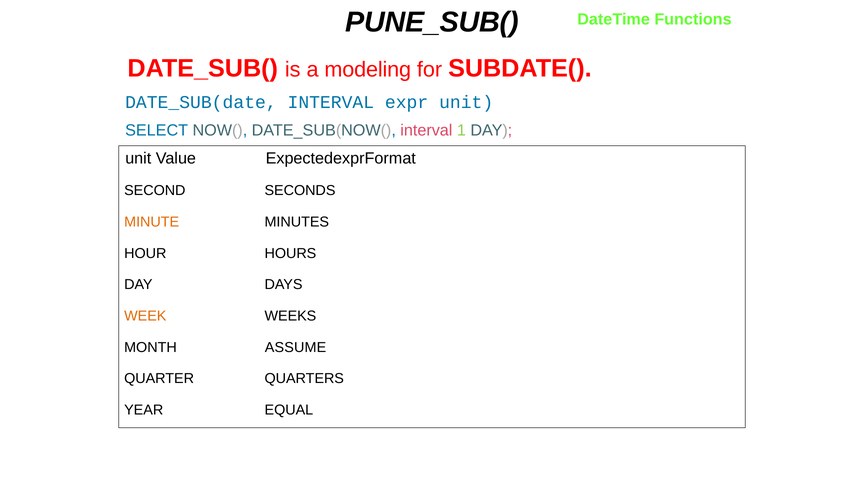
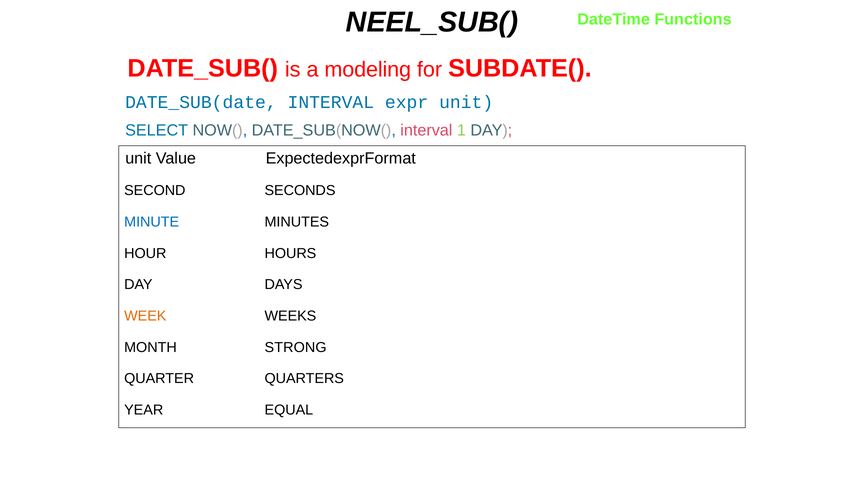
PUNE_SUB(: PUNE_SUB( -> NEEL_SUB( (432, 22)
MINUTE colour: orange -> blue (152, 222)
ASSUME: ASSUME -> STRONG (296, 347)
